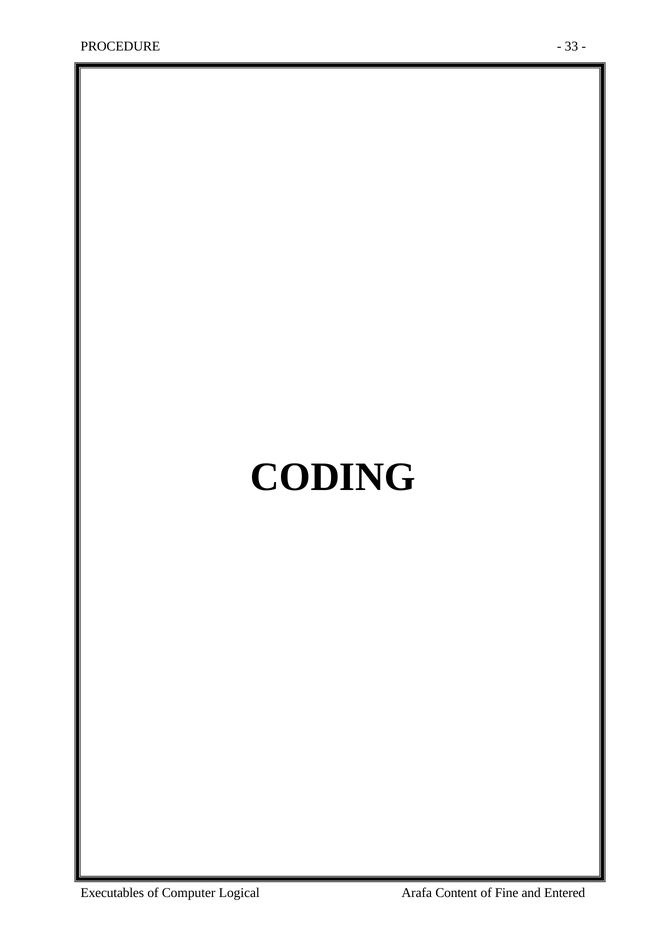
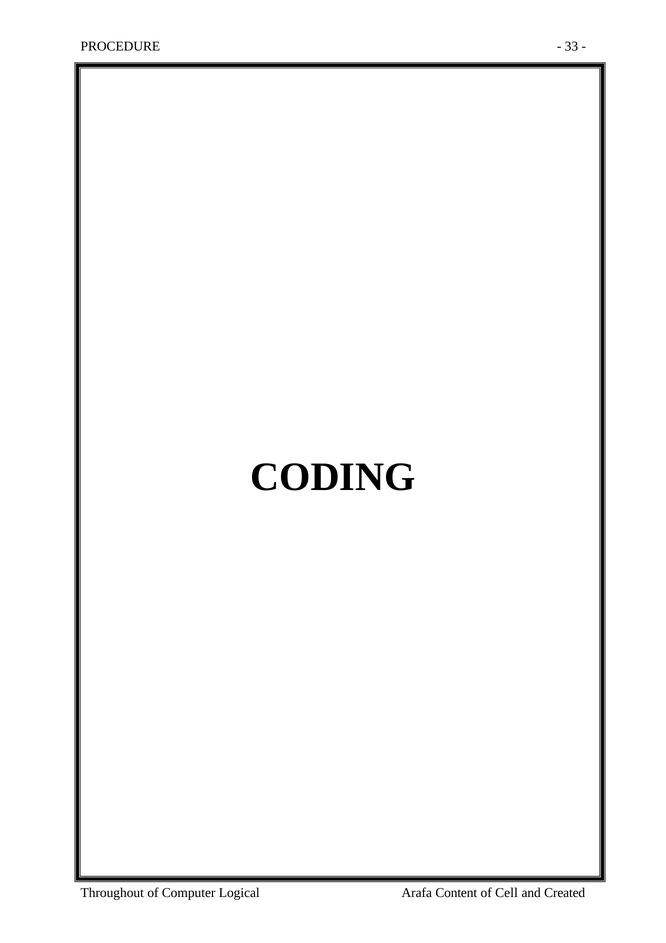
Executables: Executables -> Throughout (112, 893)
Fine: Fine -> Cell (507, 893)
Entered: Entered -> Created (565, 893)
